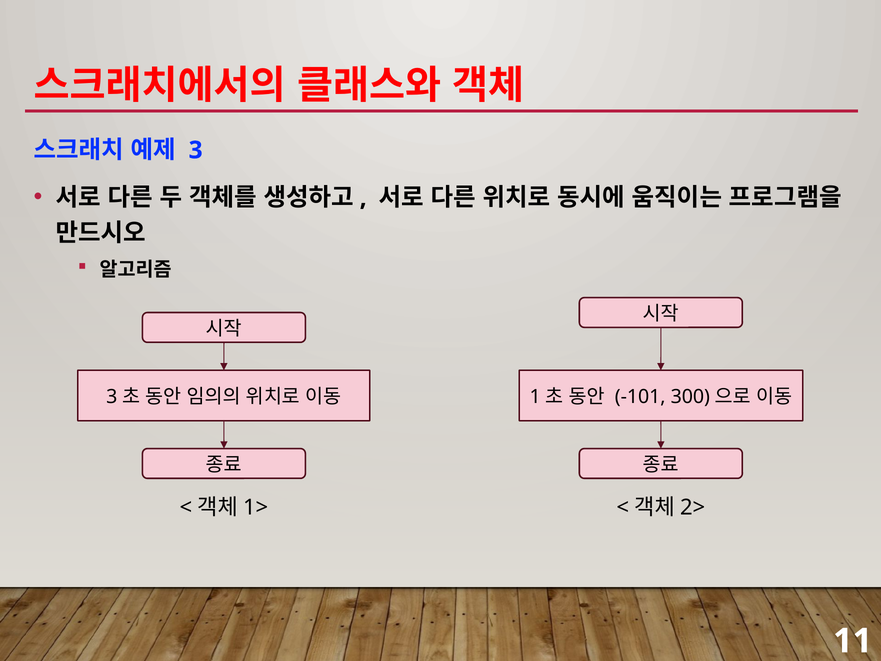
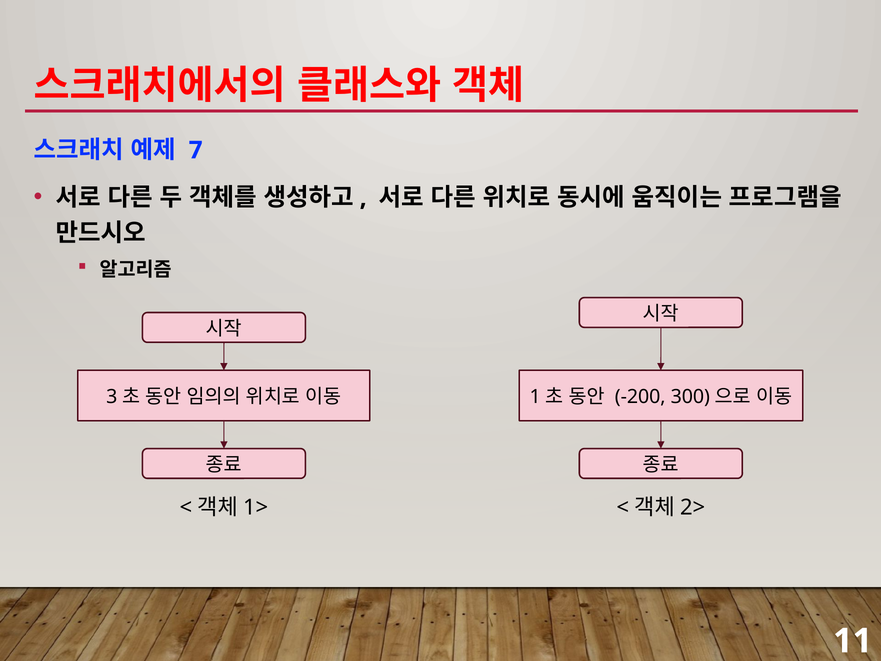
3: 3 -> 7 (196, 150)
-101: -101 -> -200 (640, 397)
